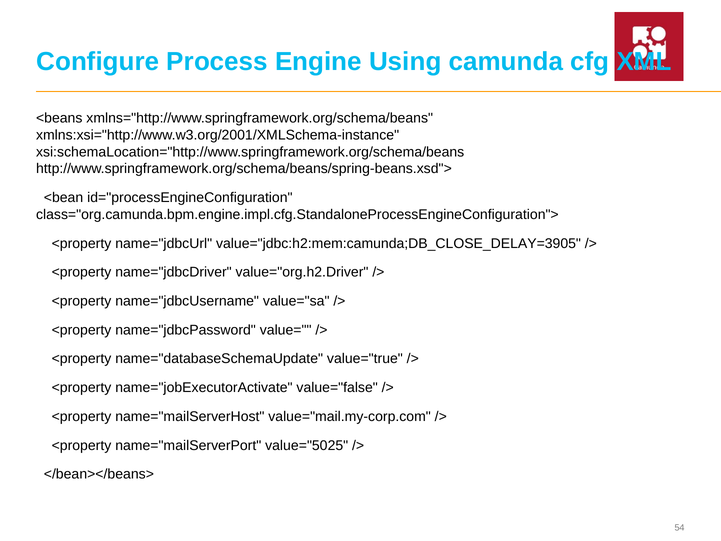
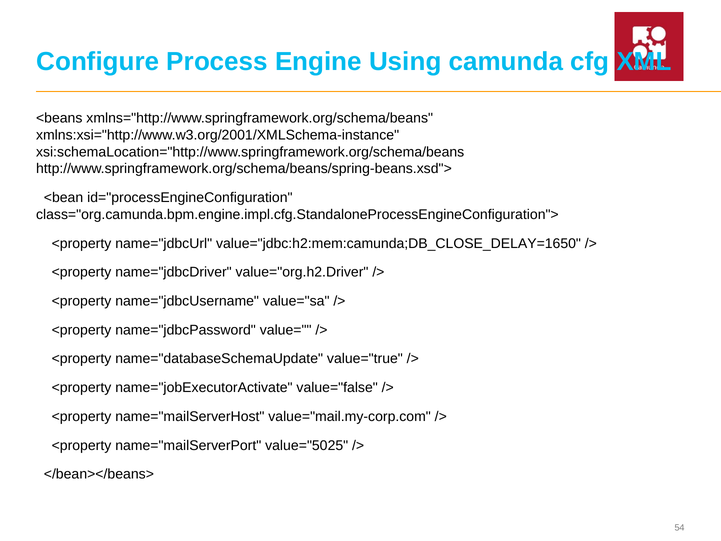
value="jdbc:h2:mem:camunda;DB_CLOSE_DELAY=3905: value="jdbc:h2:mem:camunda;DB_CLOSE_DELAY=3905 -> value="jdbc:h2:mem:camunda;DB_CLOSE_DELAY=1650 (399, 243)
